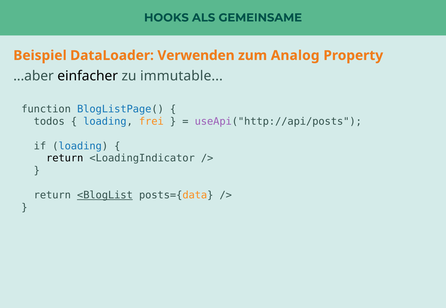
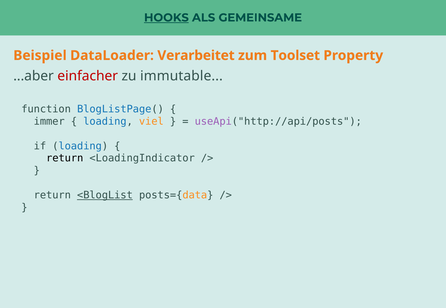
HOOKS underline: none -> present (166, 18)
Verwenden: Verwenden -> Verarbeitet (196, 56)
Analog: Analog -> Toolset (295, 56)
einfacher colour: black -> red (88, 76)
todos: todos -> immer (49, 122)
frei: frei -> viel (151, 122)
